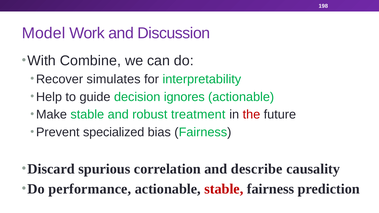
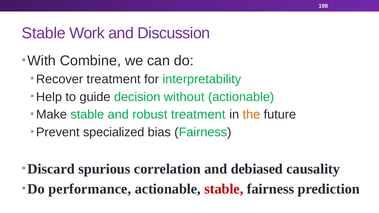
Model: Model -> Stable (44, 33)
Recover simulates: simulates -> treatment (114, 79)
ignores: ignores -> without (184, 97)
the colour: red -> orange (251, 115)
describe: describe -> debiased (257, 169)
